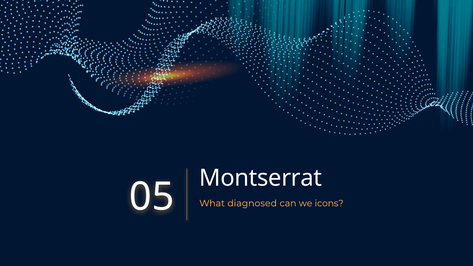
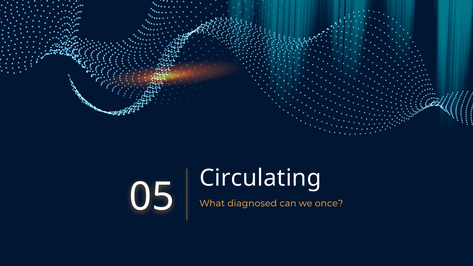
Montserrat: Montserrat -> Circulating (260, 178)
icons: icons -> once (329, 203)
